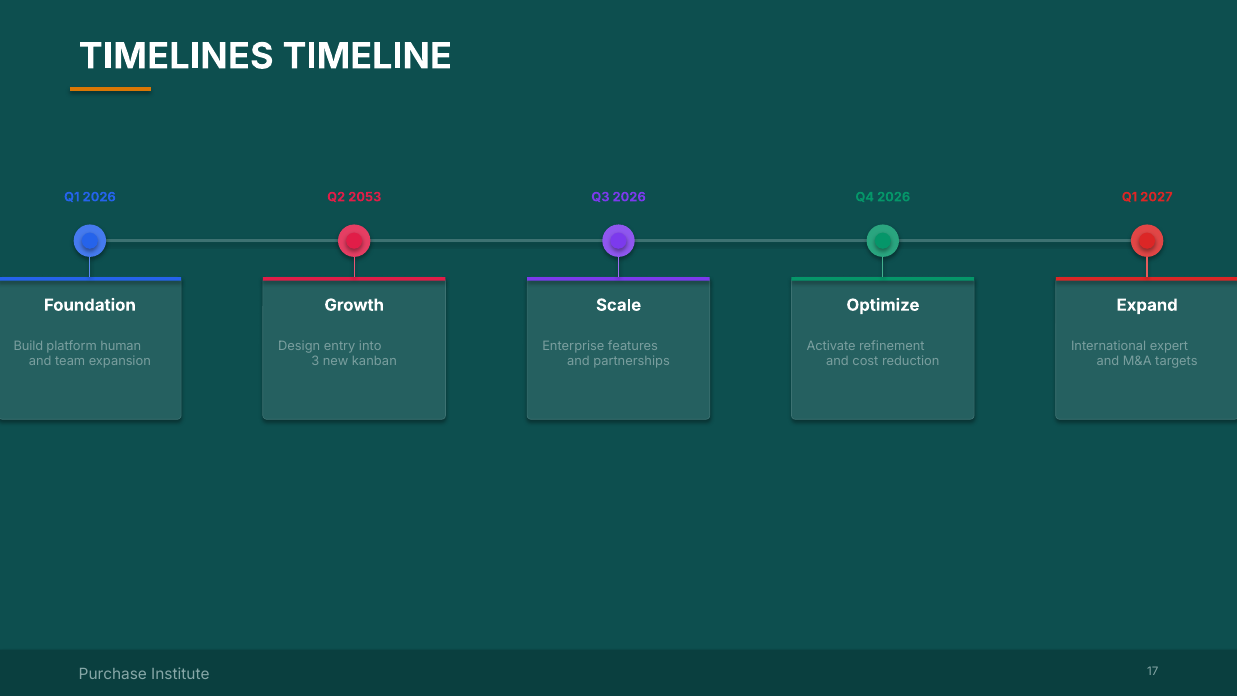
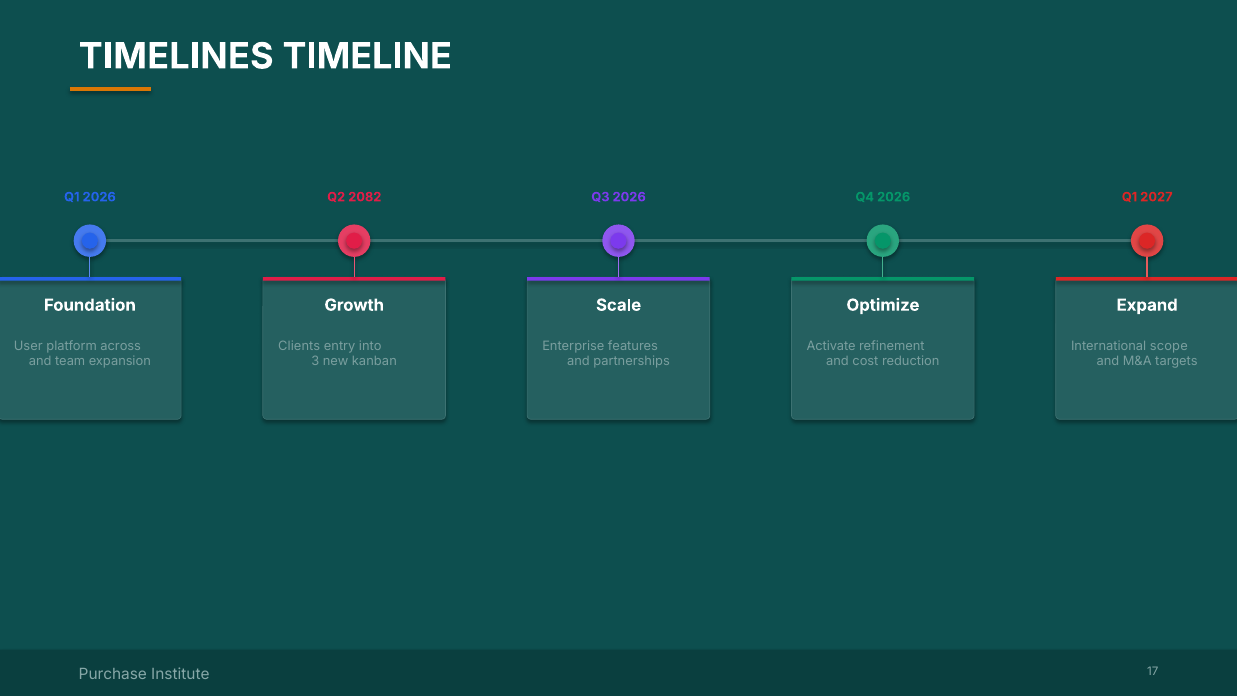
2053: 2053 -> 2082 (365, 197)
Build: Build -> User (28, 346)
human: human -> across (121, 346)
Design: Design -> Clients (299, 346)
expert: expert -> scope (1169, 346)
